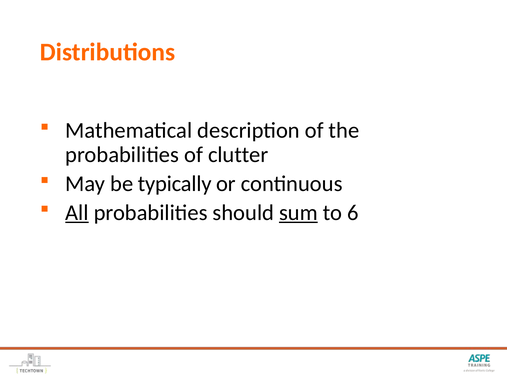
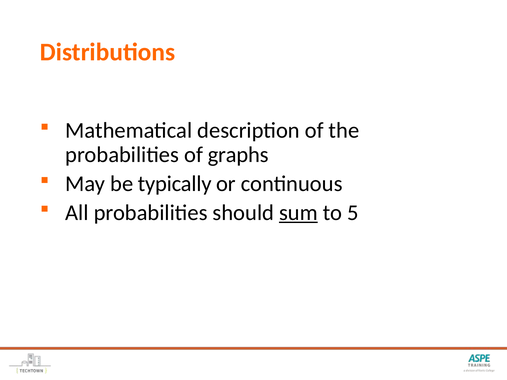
clutter: clutter -> graphs (238, 155)
All underline: present -> none (77, 213)
6: 6 -> 5 (353, 213)
